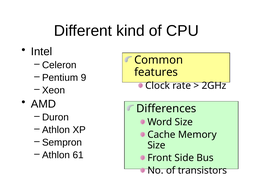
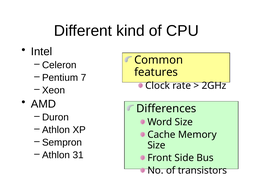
9: 9 -> 7 (84, 78)
61: 61 -> 31 (78, 155)
